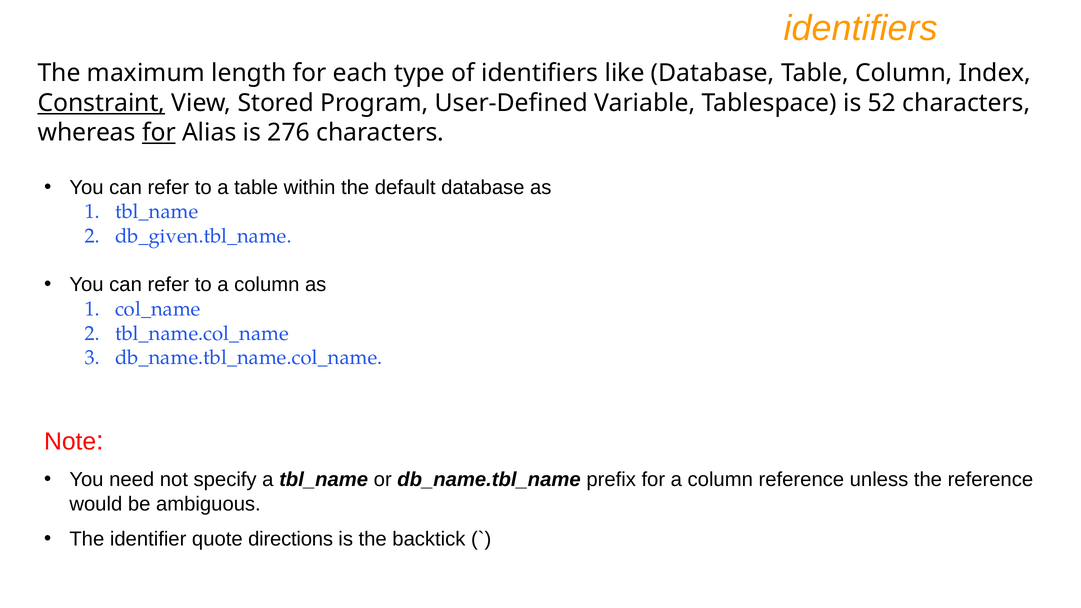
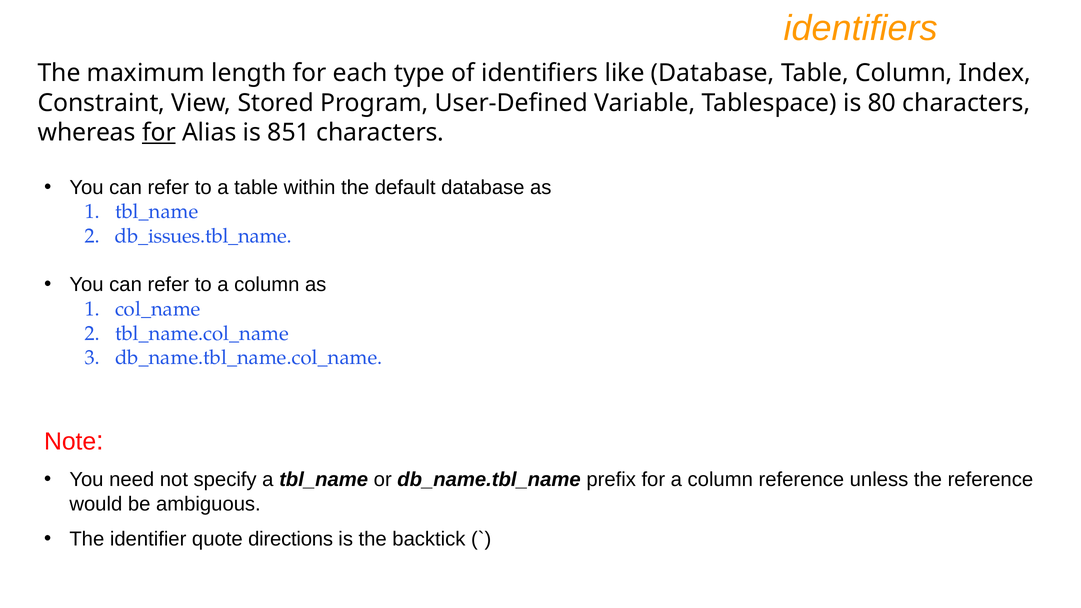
Constraint underline: present -> none (101, 103)
52: 52 -> 80 (882, 103)
276: 276 -> 851 (289, 133)
db_given.tbl_name: db_given.tbl_name -> db_issues.tbl_name (203, 236)
